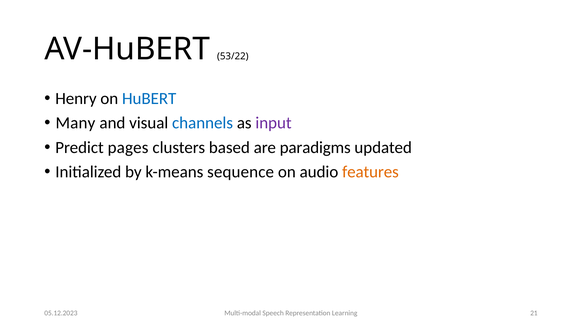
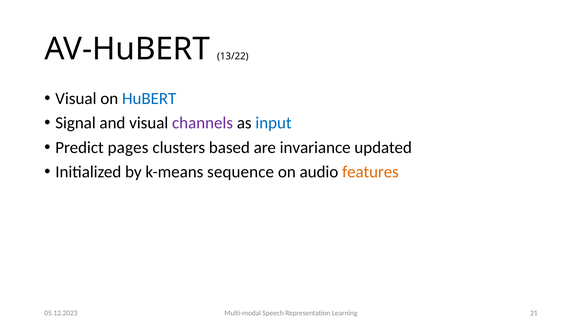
53/22: 53/22 -> 13/22 (233, 56)
Henry: Henry -> Visual (76, 98)
Many: Many -> Signal (76, 123)
channels colour: blue -> purple (203, 123)
input colour: purple -> blue (274, 123)
paradigms: paradigms -> invariance (315, 147)
